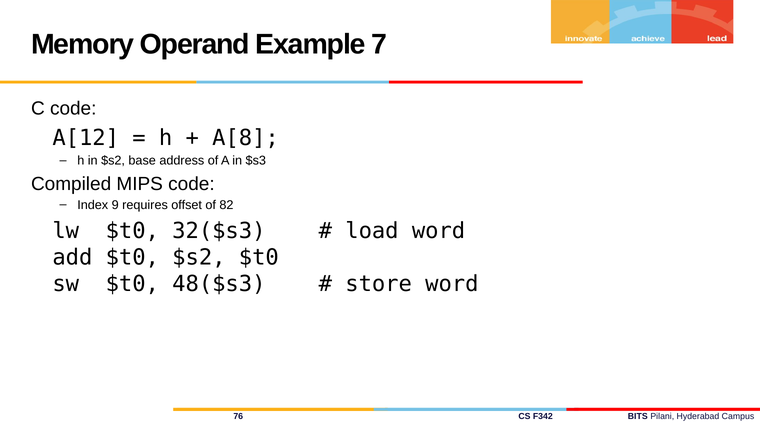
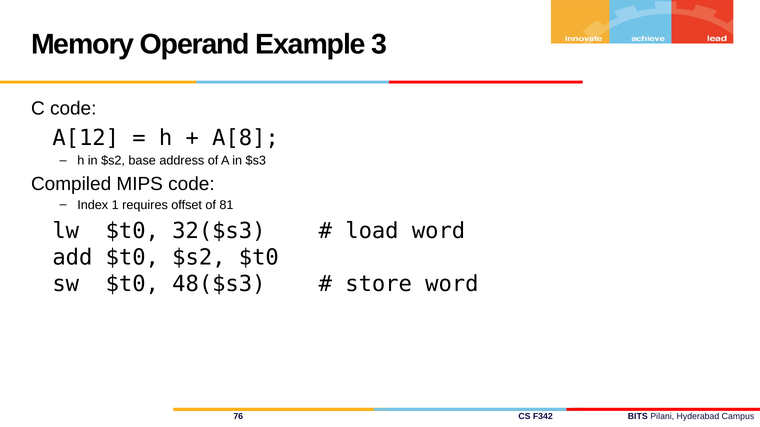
7: 7 -> 3 (379, 44)
9: 9 -> 1 (115, 205)
82: 82 -> 81 (226, 205)
